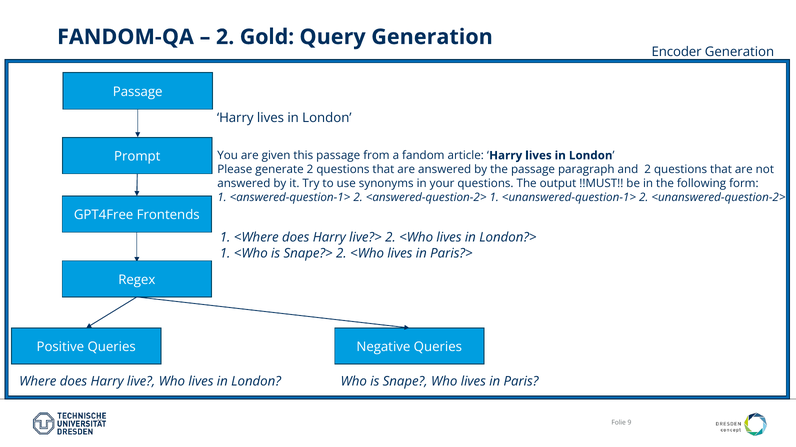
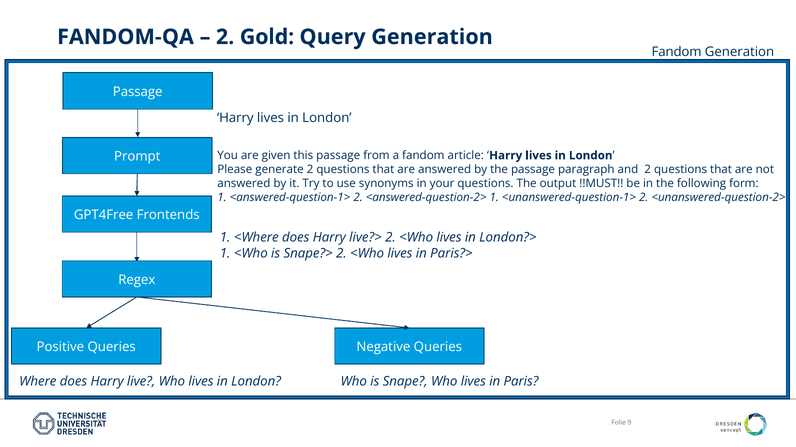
Encoder: Encoder -> Fandom (677, 52)
